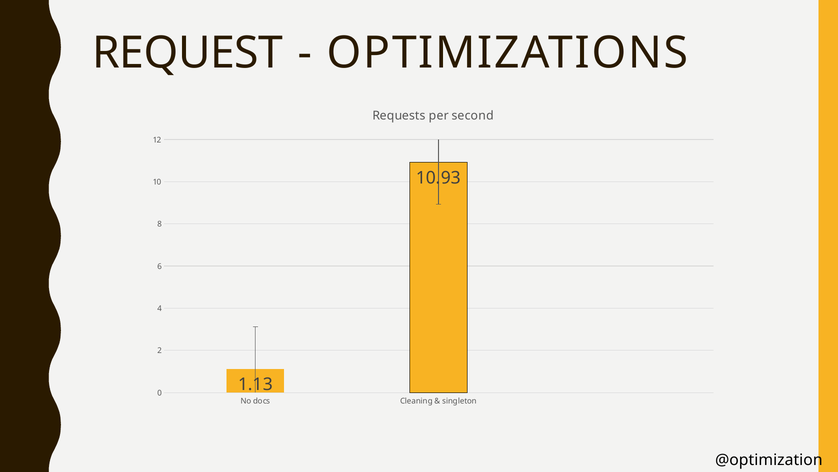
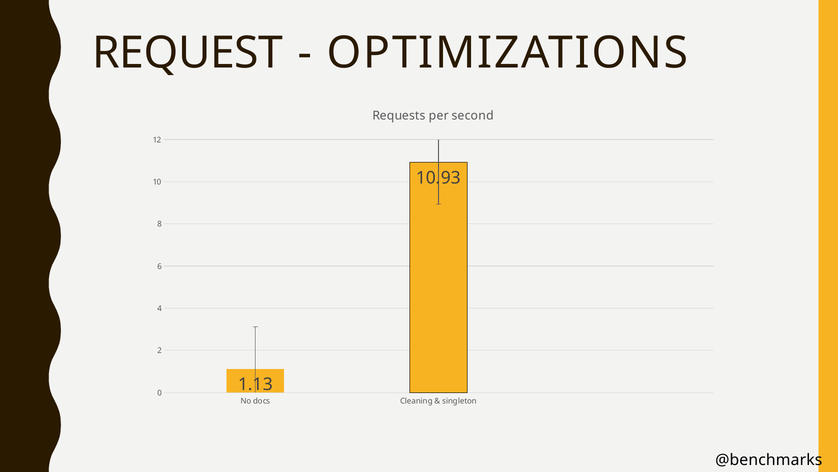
@optimization: @optimization -> @benchmarks (769, 460)
